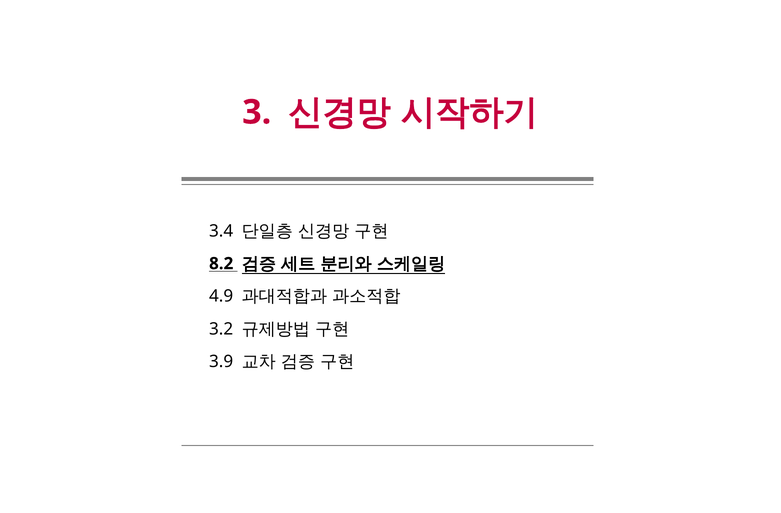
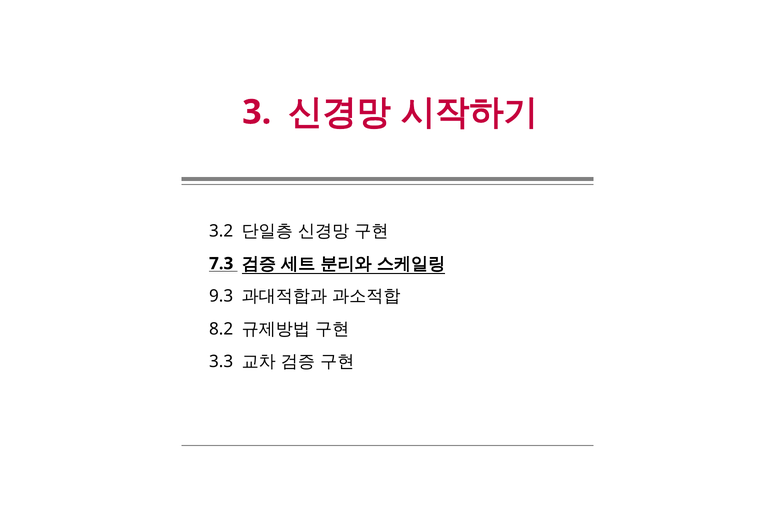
3.4: 3.4 -> 3.2 (221, 231)
8.2: 8.2 -> 7.3 (221, 264)
4.9: 4.9 -> 9.3 (221, 296)
3.2: 3.2 -> 8.2 (221, 329)
3.9: 3.9 -> 3.3 (221, 362)
